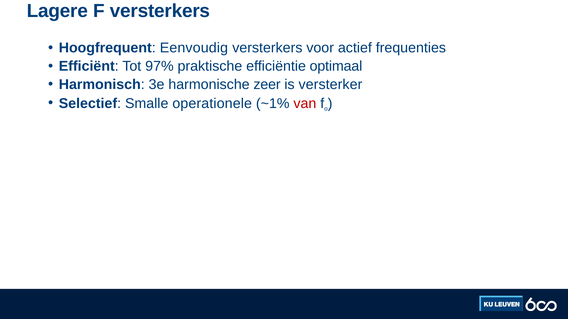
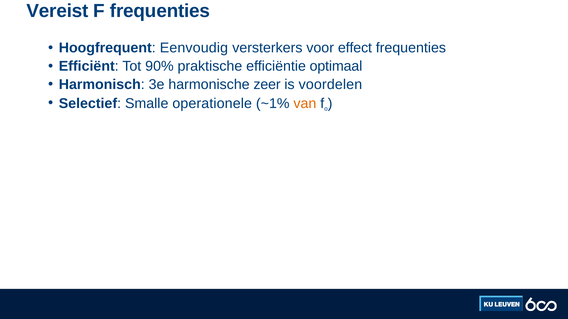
Lagere: Lagere -> Vereist (57, 11)
F versterkers: versterkers -> frequenties (160, 11)
actief: actief -> effect (355, 48)
97%: 97% -> 90% (159, 66)
versterker: versterker -> voordelen (330, 85)
van colour: red -> orange (305, 104)
